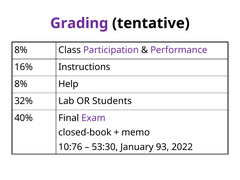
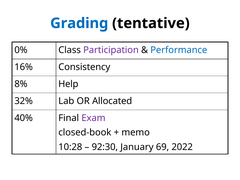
Grading colour: purple -> blue (79, 23)
8%: 8% -> 0% (21, 50)
Performance colour: purple -> blue (179, 50)
Instructions: Instructions -> Consistency (84, 67)
Students: Students -> Allocated (112, 101)
10:76: 10:76 -> 10:28 (70, 147)
53:30: 53:30 -> 92:30 (105, 147)
93: 93 -> 69 (163, 147)
